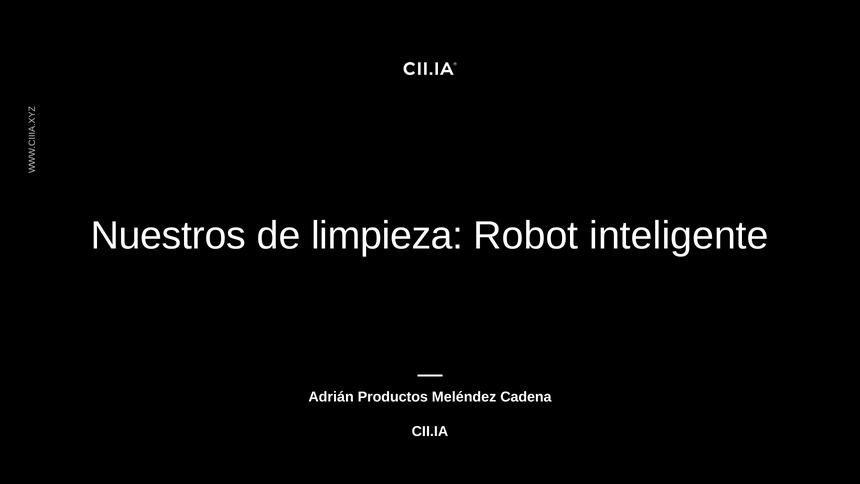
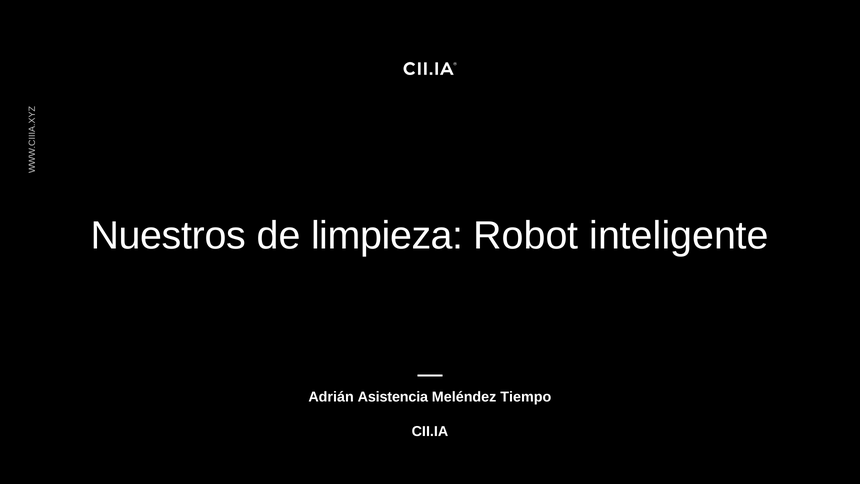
Productos: Productos -> Asistencia (393, 397)
Cadena: Cadena -> Tiempo (526, 397)
